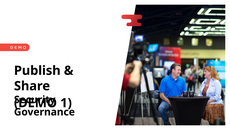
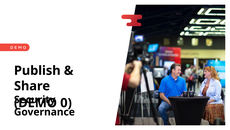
1: 1 -> 0 (66, 102)
